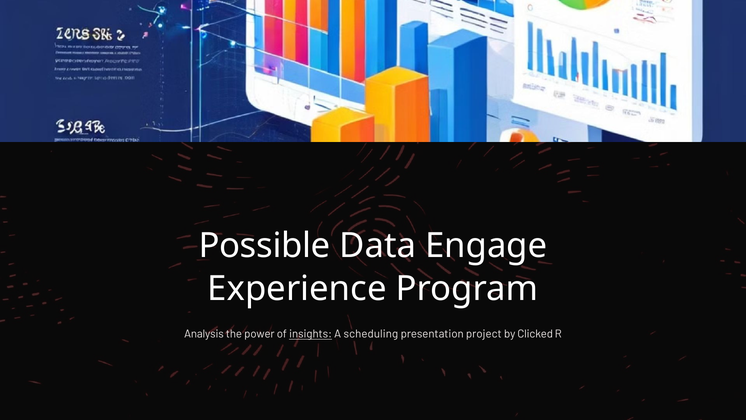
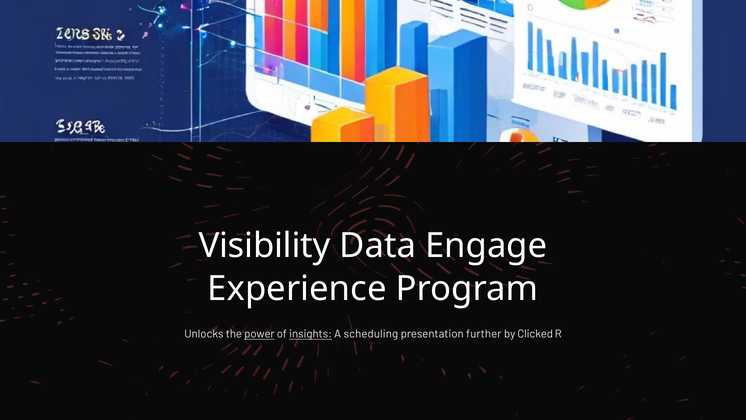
Possible: Possible -> Visibility (265, 245)
Analysis: Analysis -> Unlocks (204, 334)
power underline: none -> present (259, 334)
project: project -> further (484, 334)
